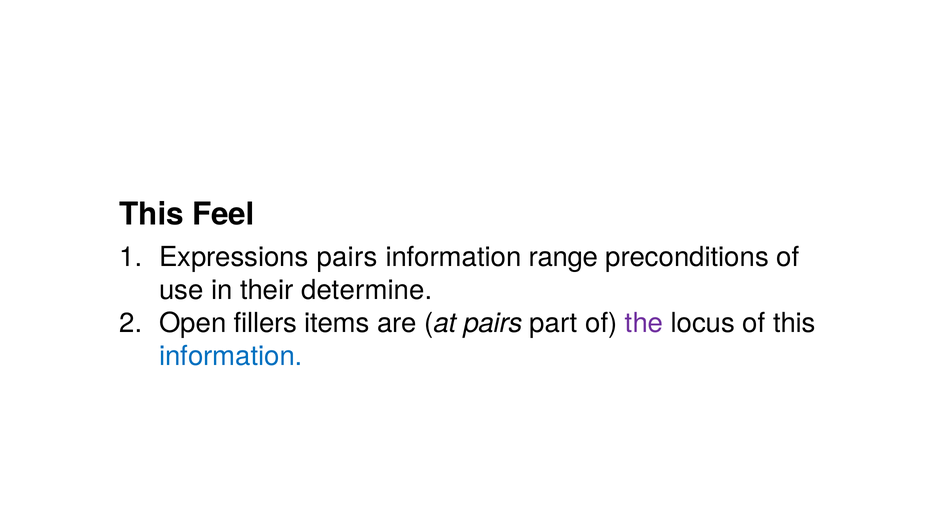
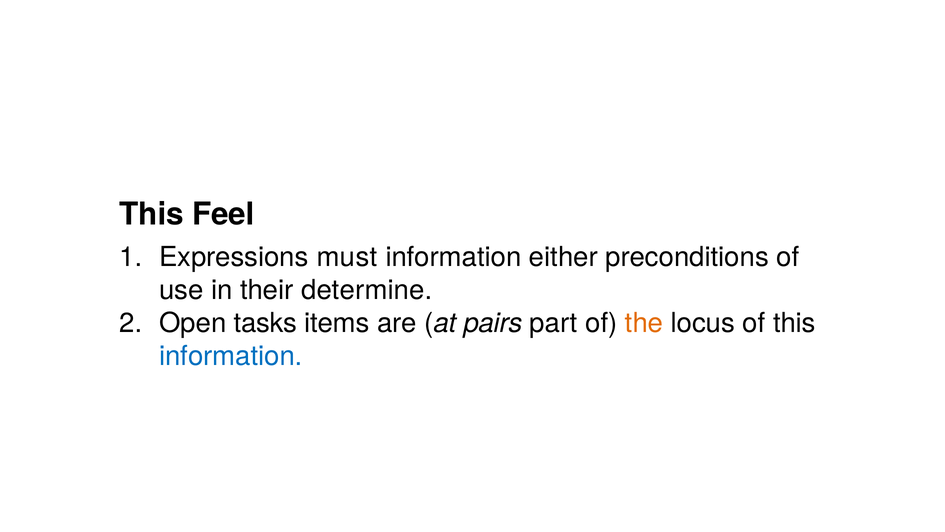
Expressions pairs: pairs -> must (347, 257)
range: range -> either (563, 257)
fillers: fillers -> tasks (265, 323)
the colour: purple -> orange (644, 323)
